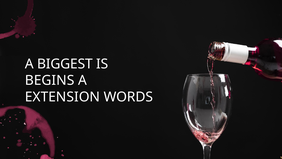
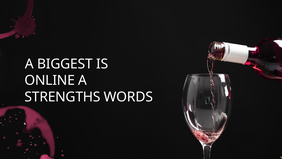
BEGINS: BEGINS -> ONLINE (50, 80)
EXTENSION: EXTENSION -> STRENGTHS (63, 97)
